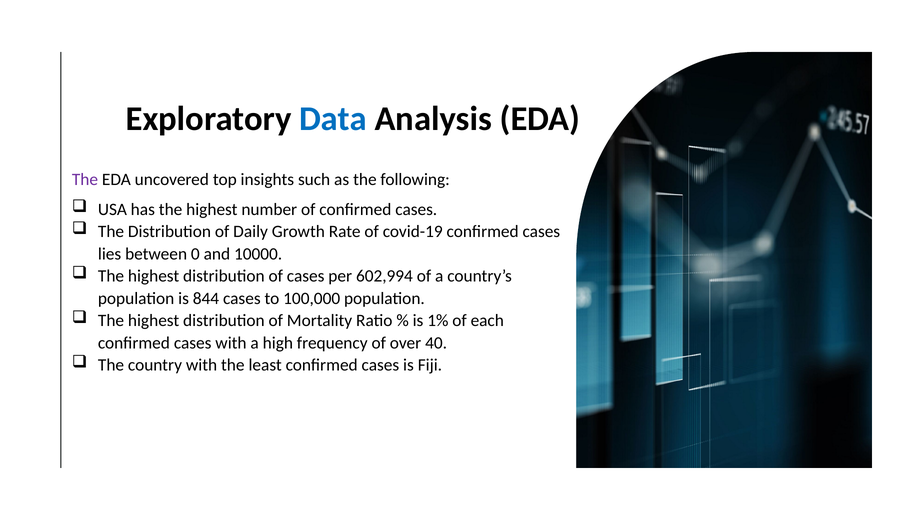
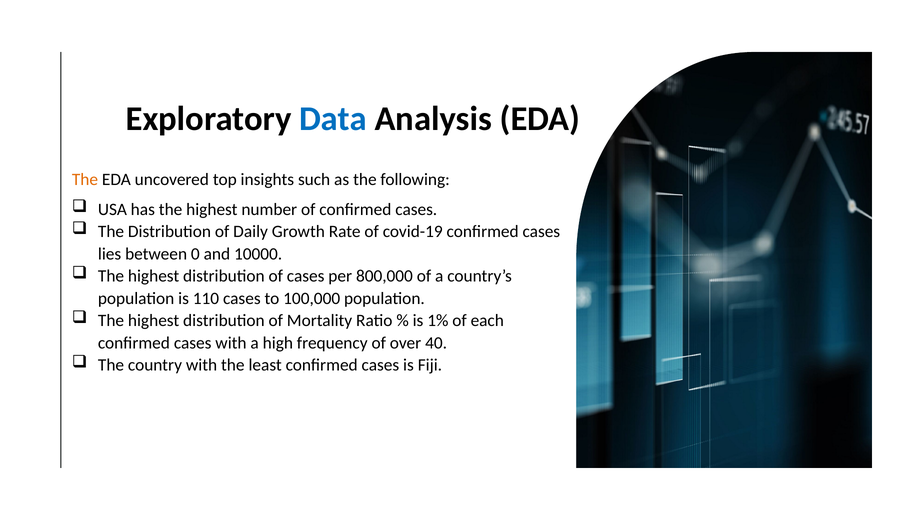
The colour: purple -> orange (85, 179)
602,994: 602,994 -> 800,000 (384, 276)
844: 844 -> 110 (206, 298)
